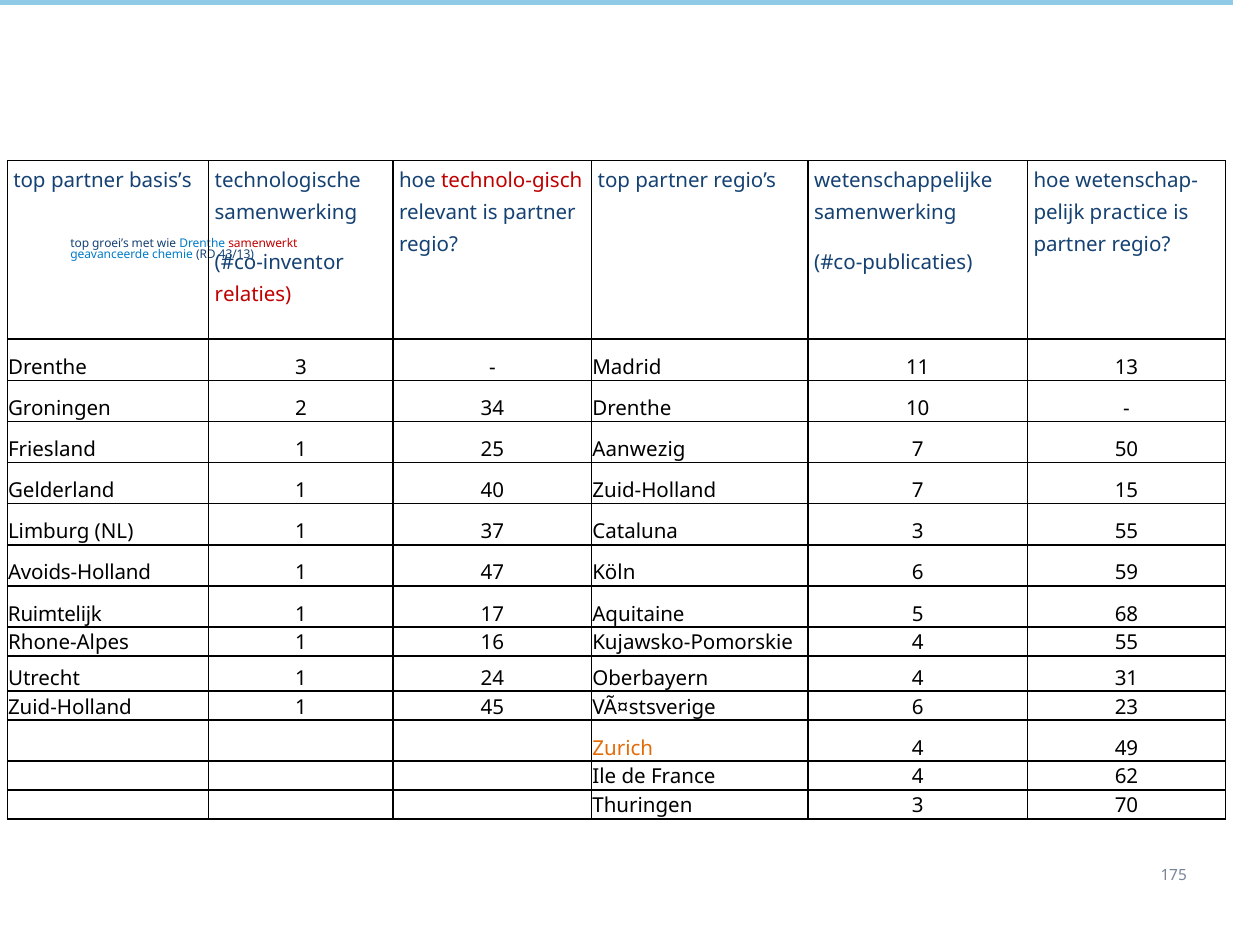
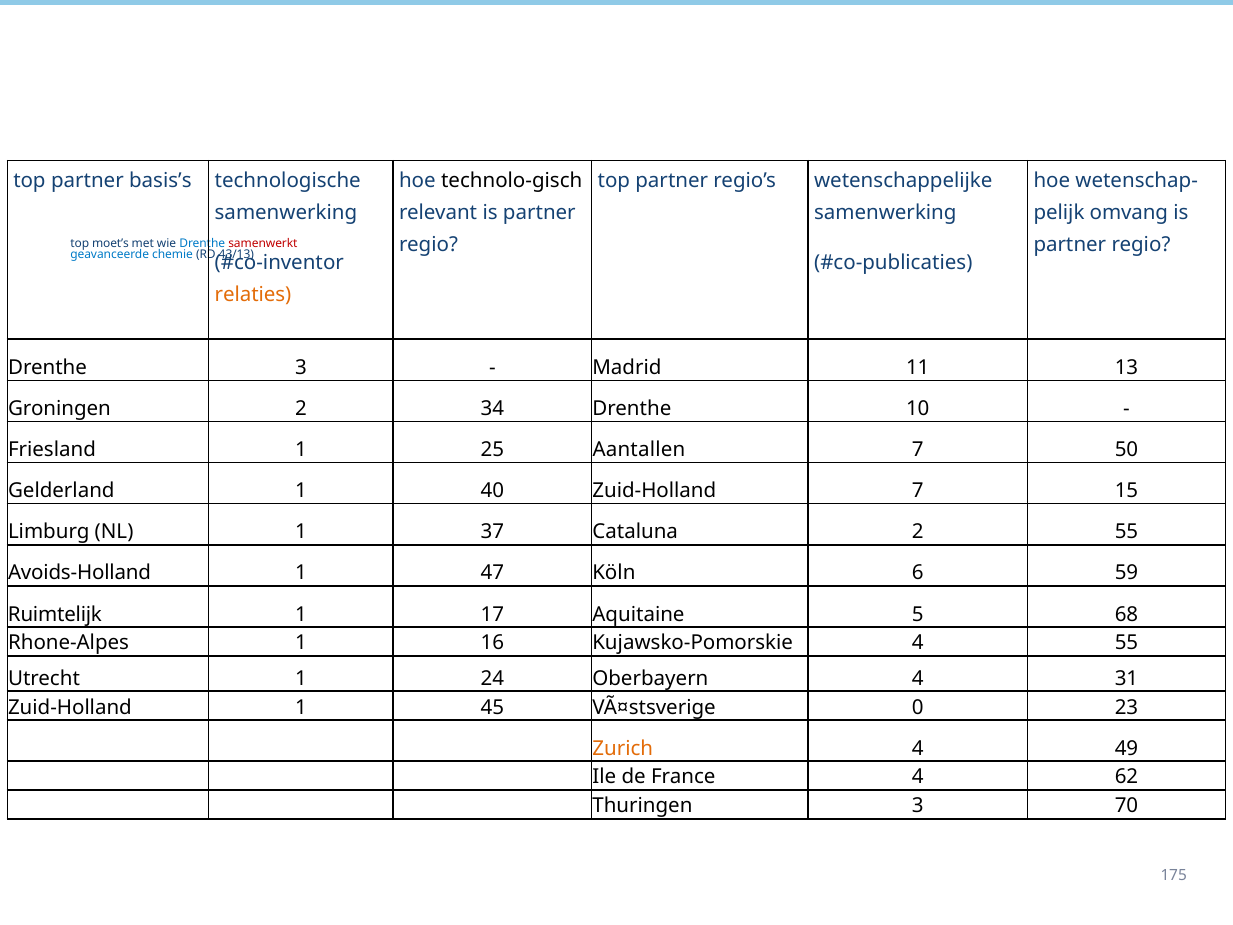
technolo-gisch colour: red -> black (512, 181)
practice: practice -> omvang (1129, 213)
groei’s: groei’s -> moet’s (110, 243)
relaties colour: red -> orange (253, 294)
Aanwezig: Aanwezig -> Aantallen (639, 450)
Cataluna 3: 3 -> 2 (918, 532)
VÃ¤stsverige 6: 6 -> 0 (918, 707)
